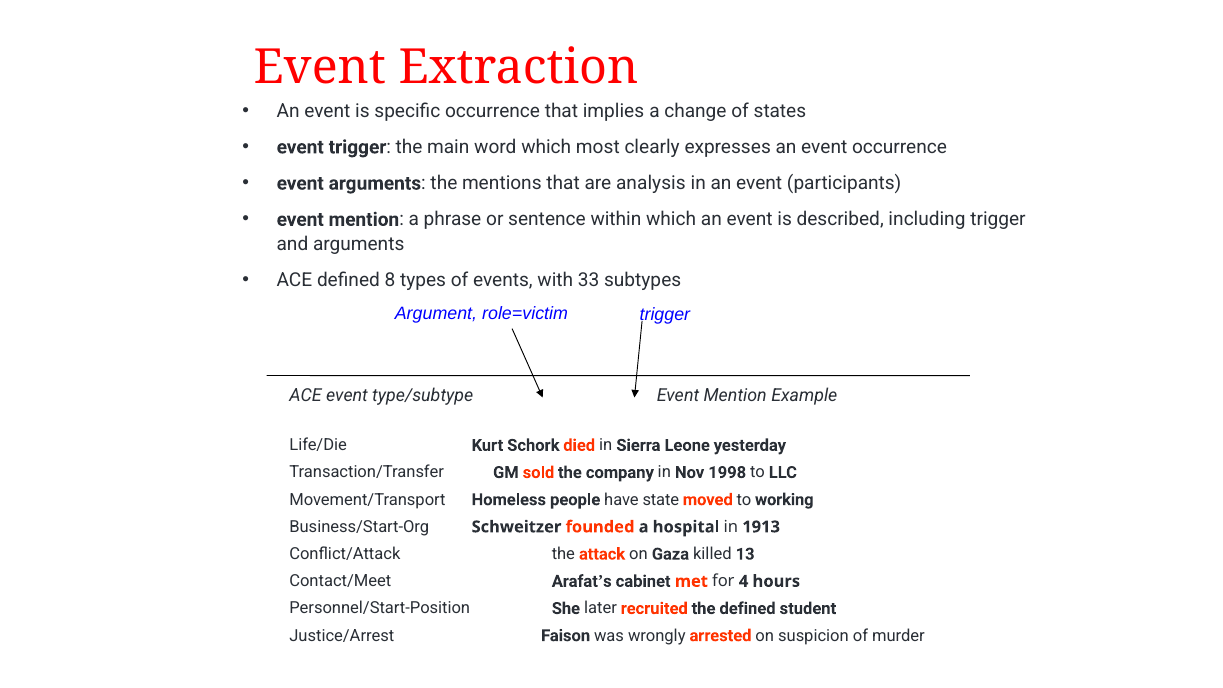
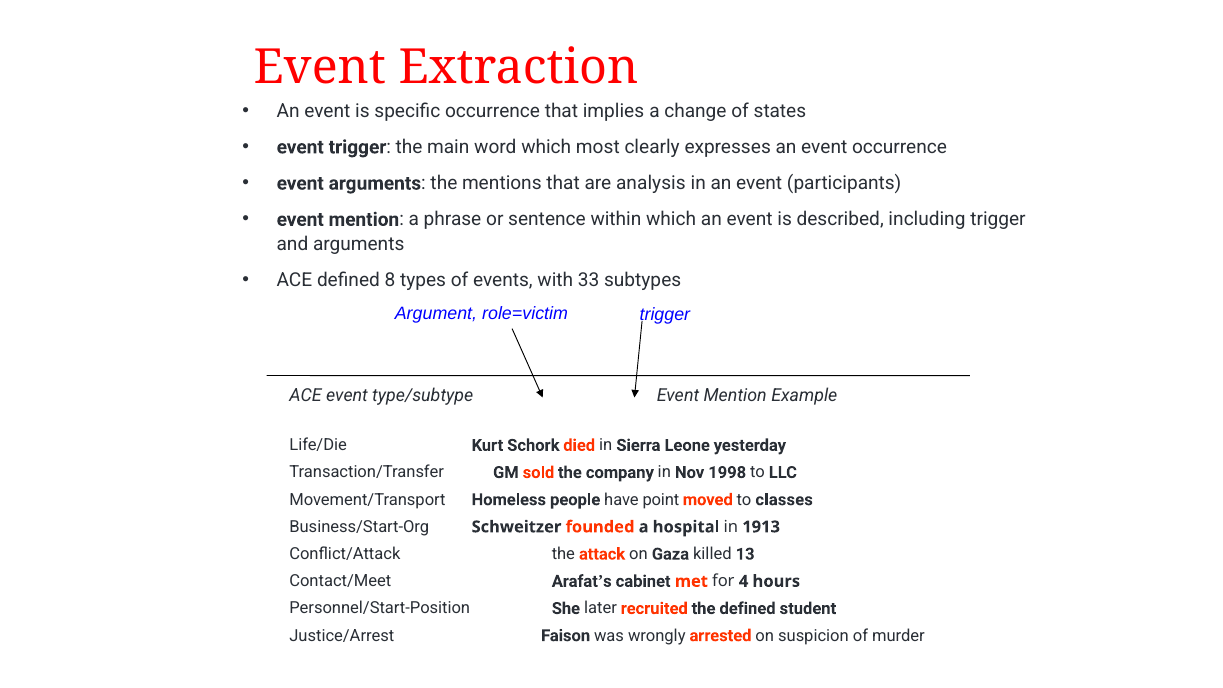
state: state -> point (661, 500)
working: working -> classes (784, 500)
